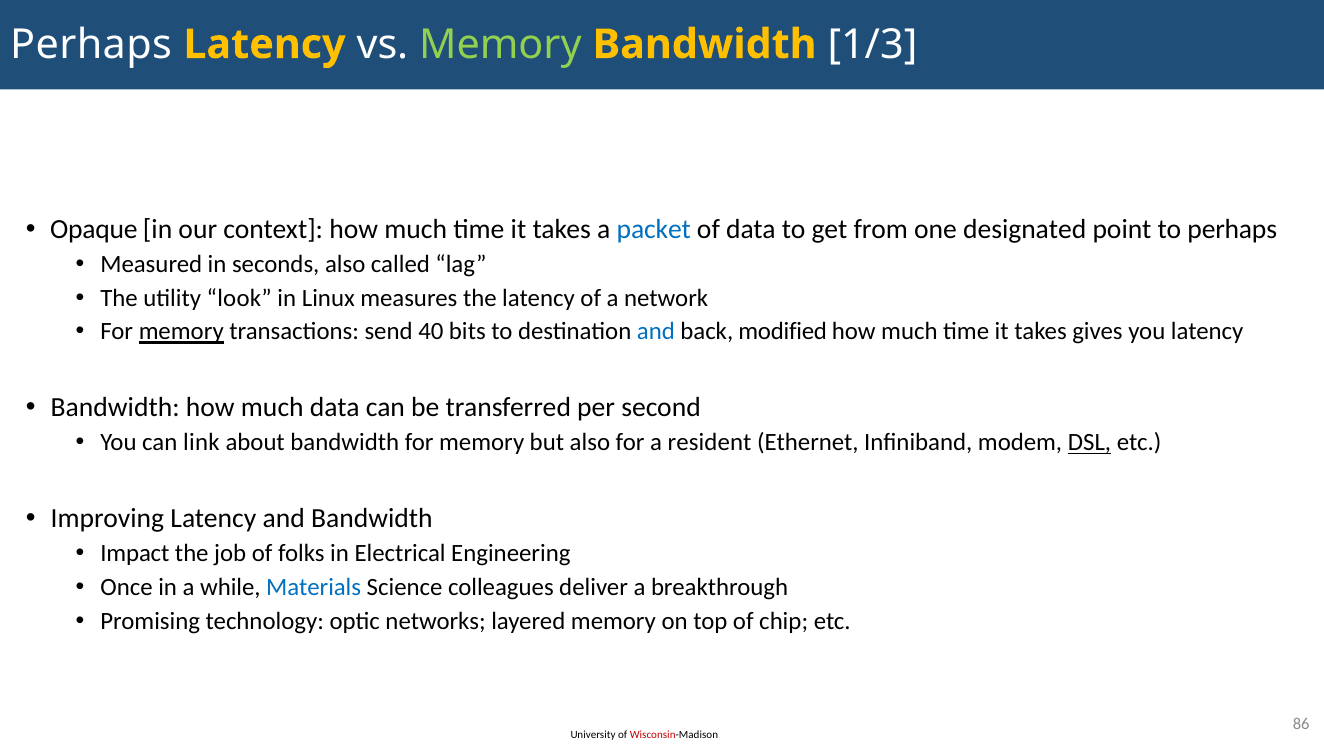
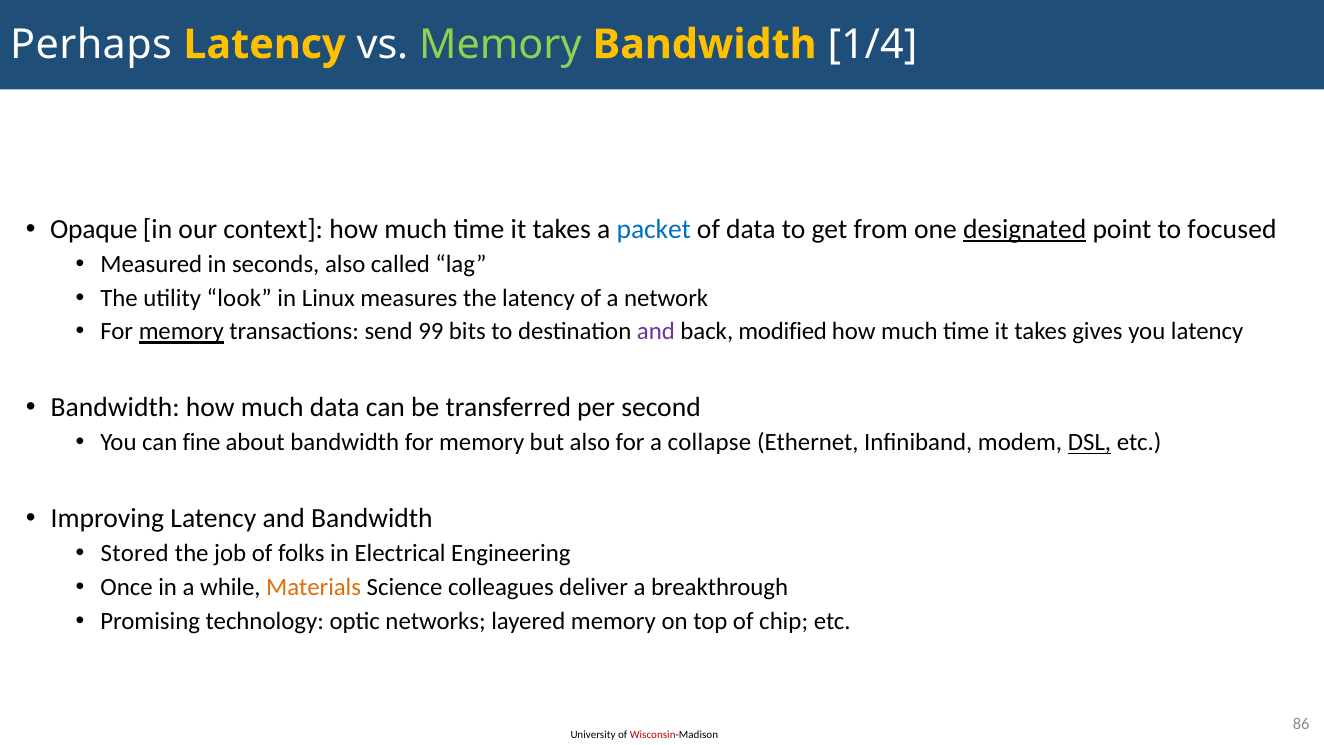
1/3: 1/3 -> 1/4 (872, 44)
designated underline: none -> present (1025, 229)
to perhaps: perhaps -> focused (1232, 229)
40: 40 -> 99 (431, 332)
and colour: blue -> purple (656, 332)
link: link -> fine (202, 443)
resident: resident -> collapse (709, 443)
Impact: Impact -> Stored (135, 553)
Materials colour: blue -> orange (314, 587)
